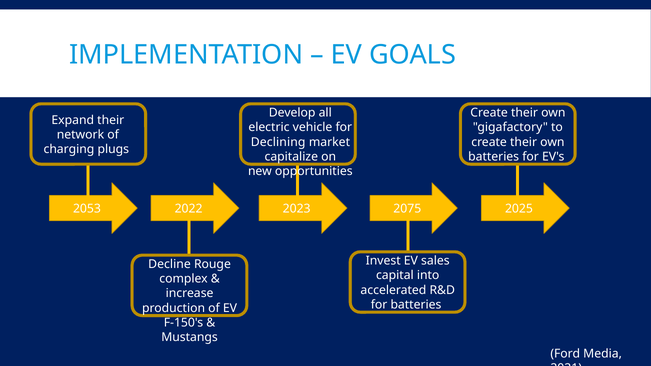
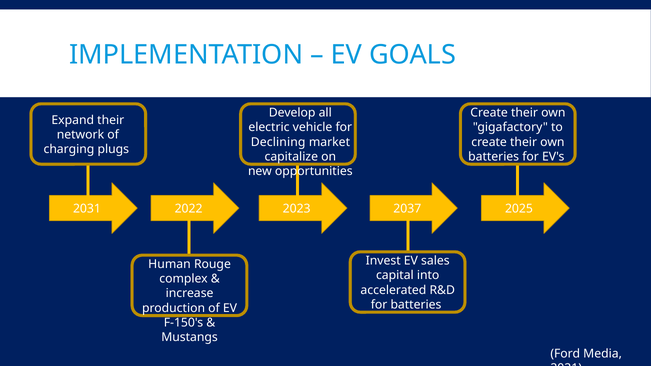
2053: 2053 -> 2031 (87, 209)
2075: 2075 -> 2037 (407, 209)
Decline: Decline -> Human (170, 264)
